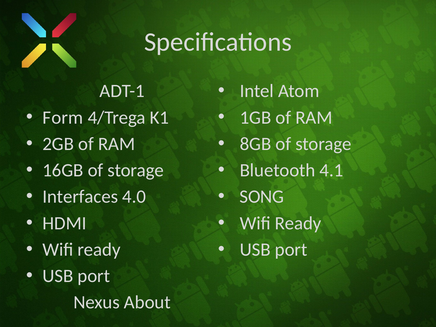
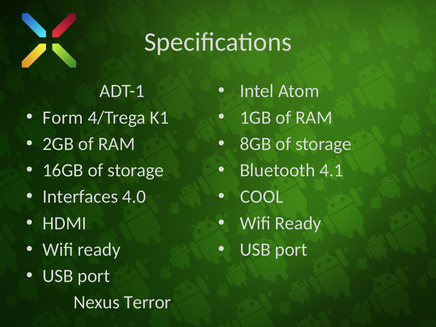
SONG: SONG -> COOL (262, 197)
About: About -> Terror (147, 302)
